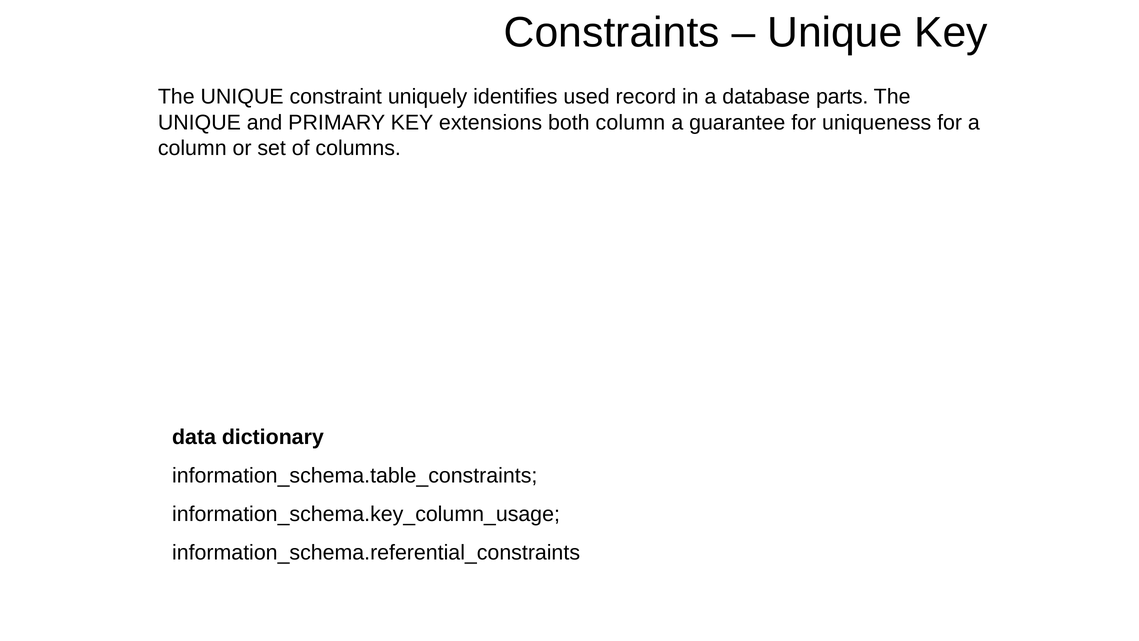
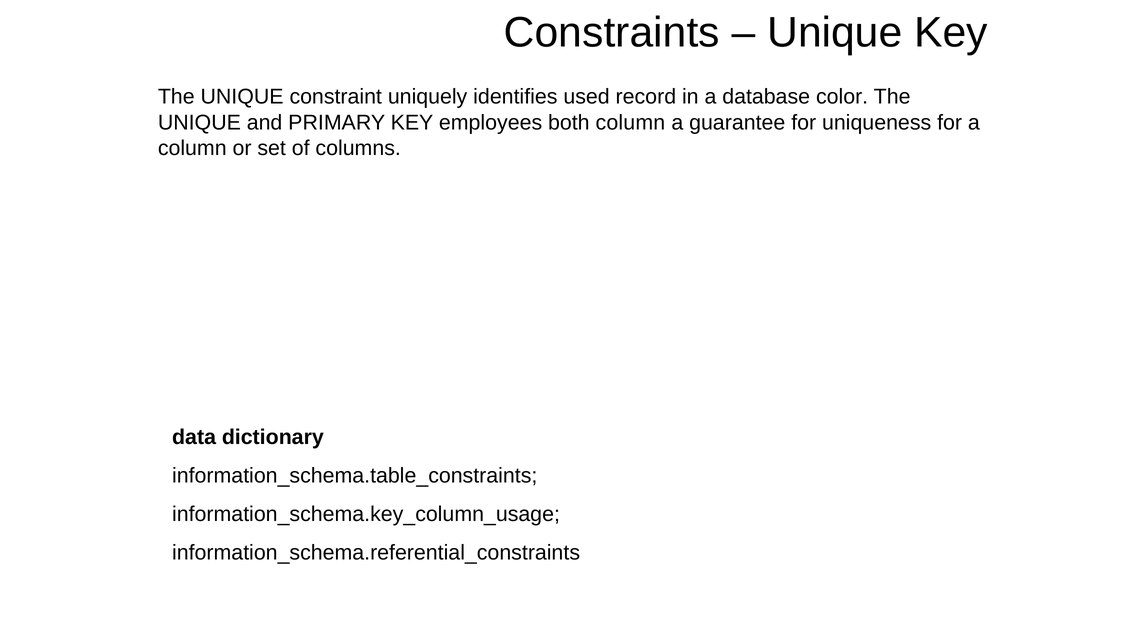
parts: parts -> color (842, 97)
extensions: extensions -> employees (491, 122)
